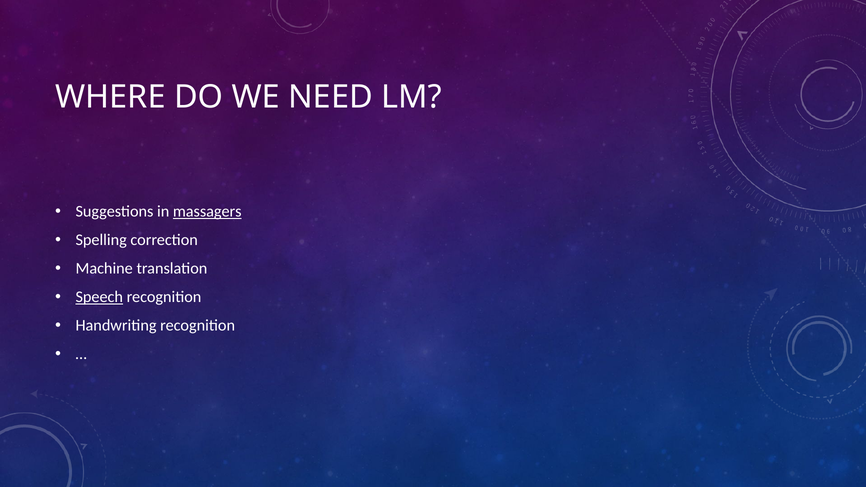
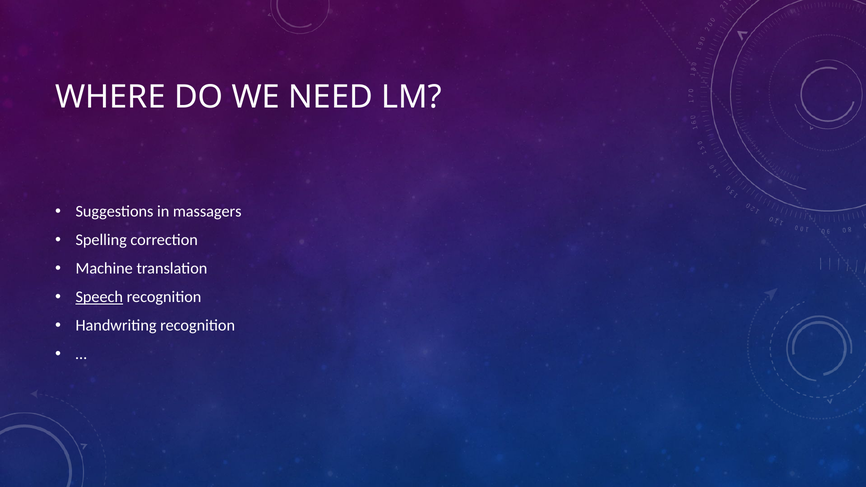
massagers underline: present -> none (207, 212)
